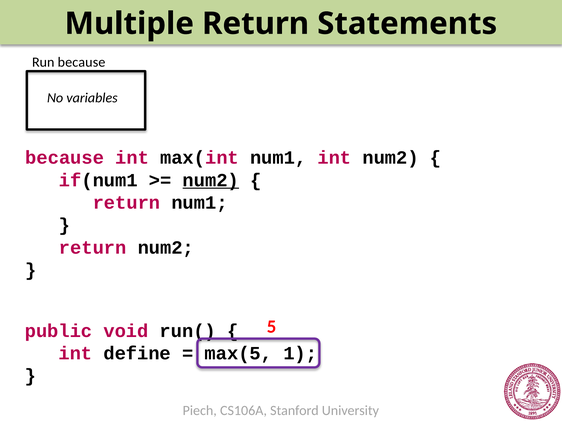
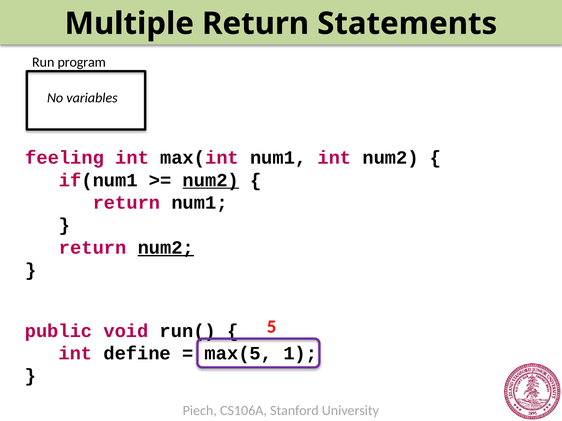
Run because: because -> program (82, 62)
because: because -> feeling (65, 158)
num2 underline: none -> present (166, 248)
